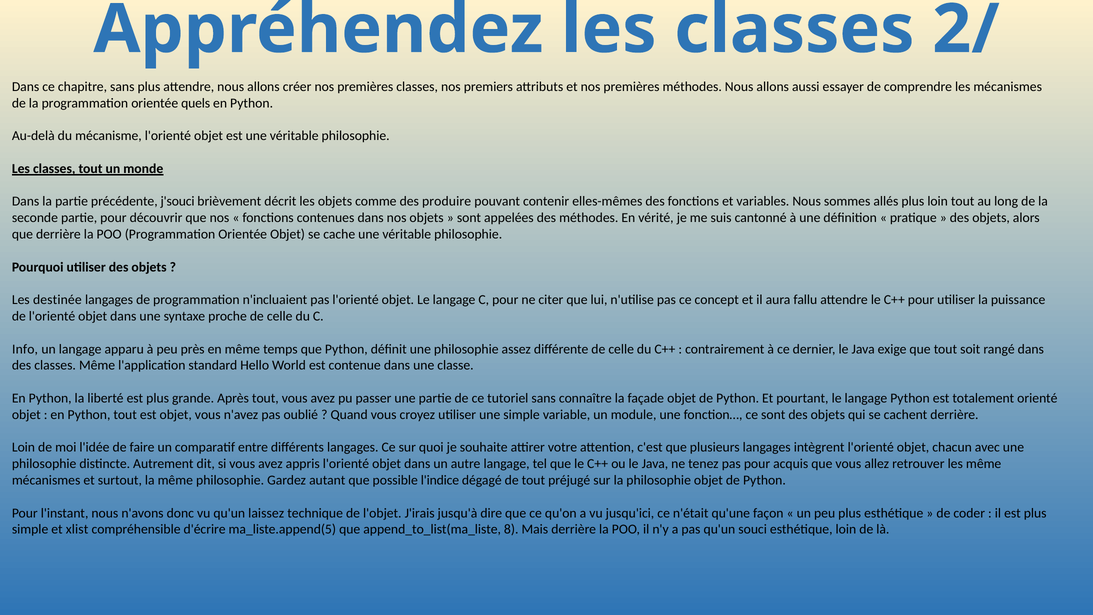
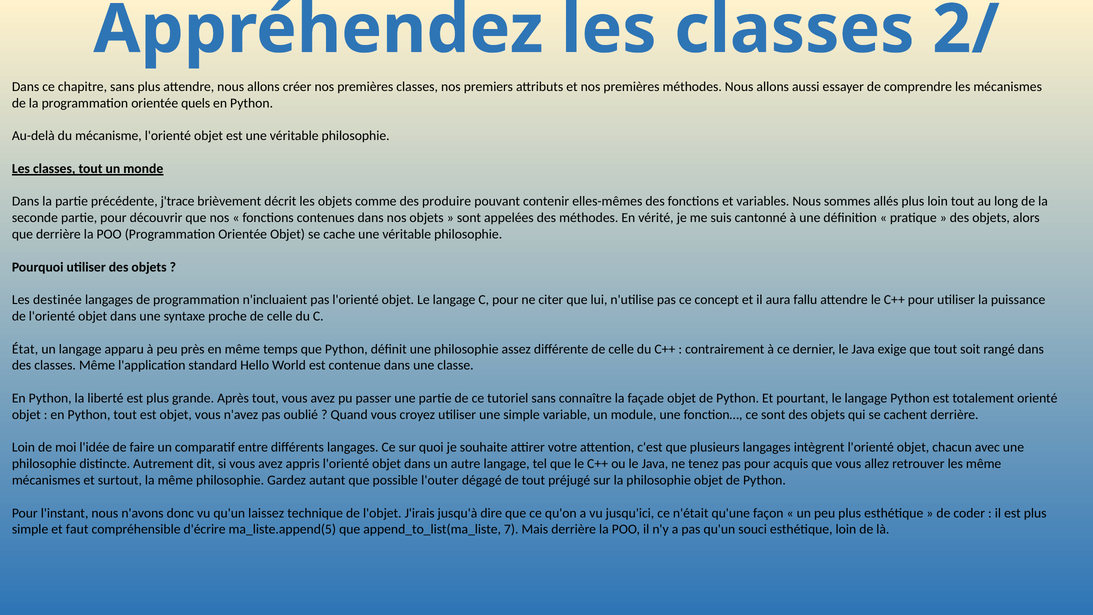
j'souci: j'souci -> j'trace (178, 201)
Info: Info -> État (25, 349)
l'indice: l'indice -> l'outer (440, 480)
xlist: xlist -> faut (77, 529)
8: 8 -> 7 (511, 529)
